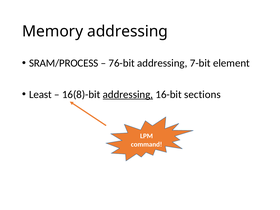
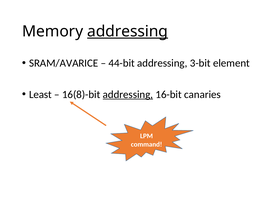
addressing underline: none -> present (128, 31)
SRAM/PROCESS: SRAM/PROCESS -> SRAM/AVARICE (64, 63)
76-bit: 76-bit -> 44-bit (122, 63)
7-bit: 7-bit -> 3-bit (200, 63)
sections: sections -> canaries (203, 94)
